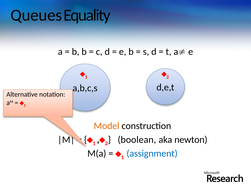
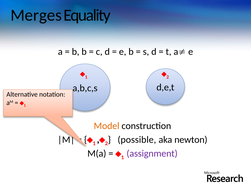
Queues: Queues -> Merges (36, 15)
boolean: boolean -> possible (137, 140)
assignment colour: blue -> purple (152, 154)
